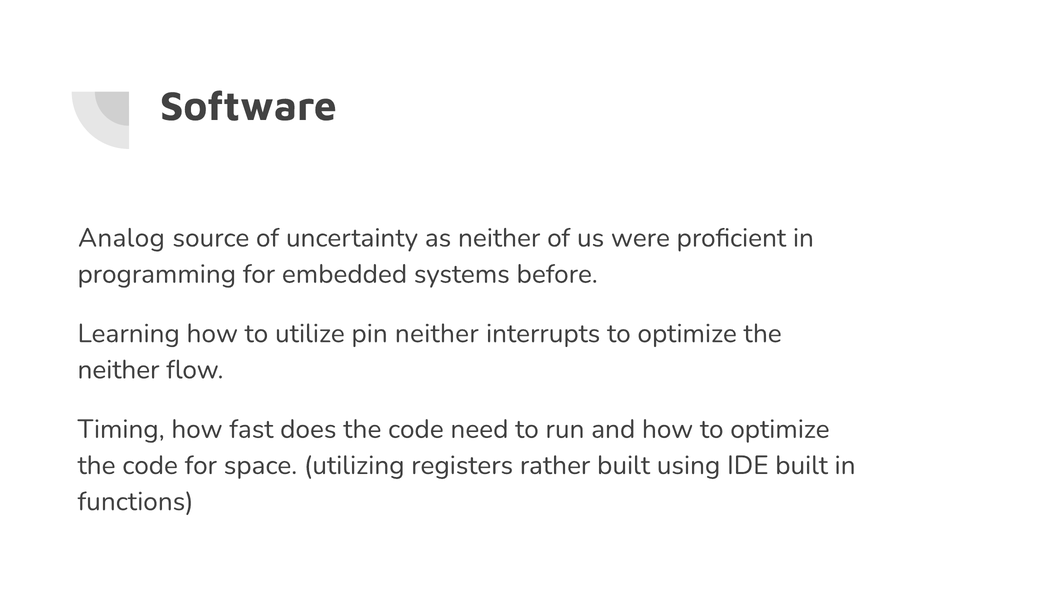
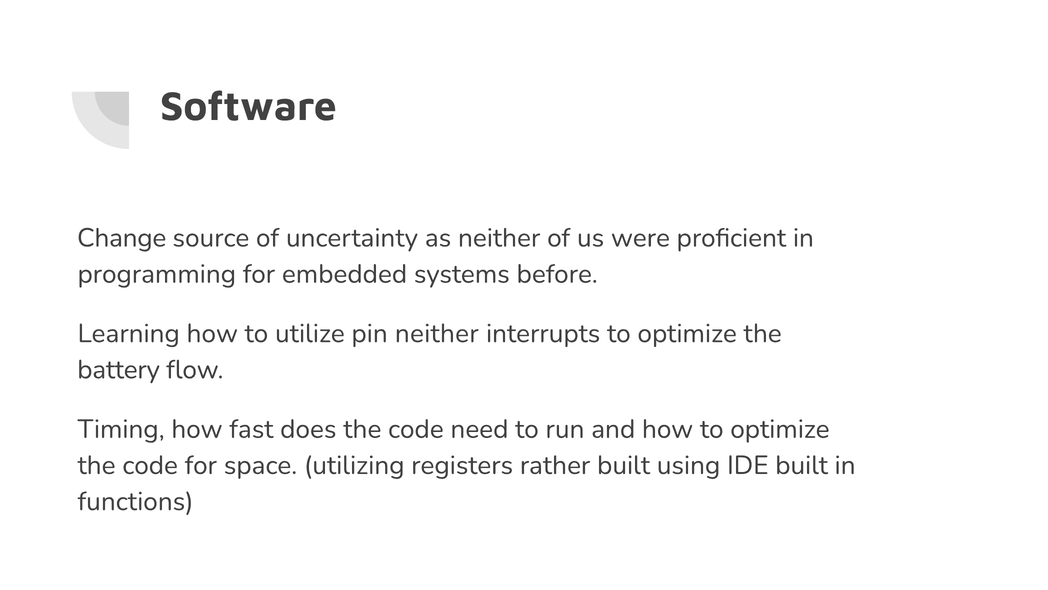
Analog: Analog -> Change (122, 238)
neither: neither -> battery (119, 369)
